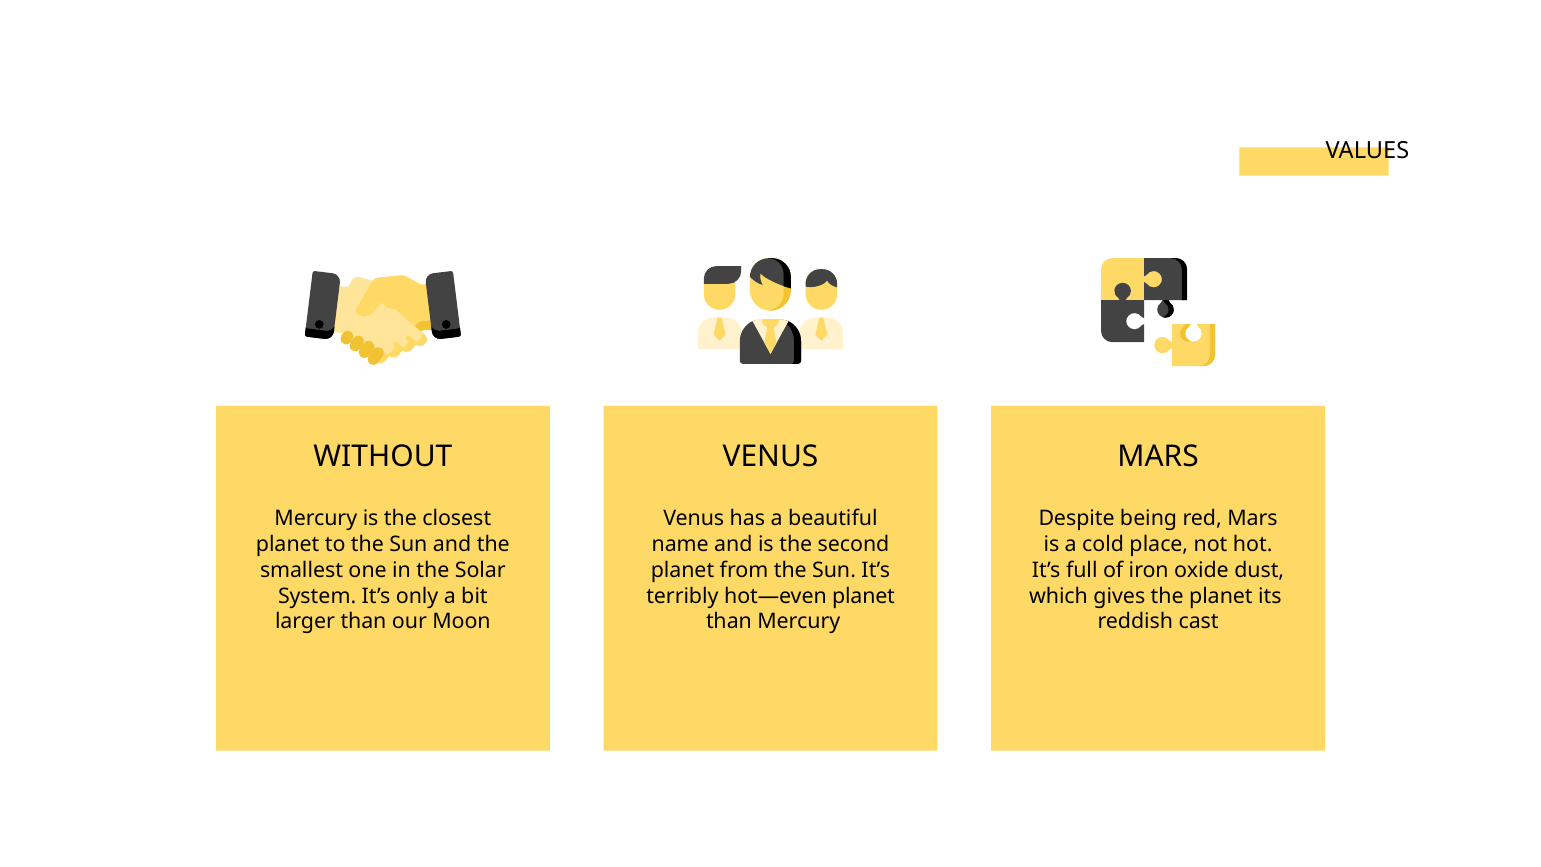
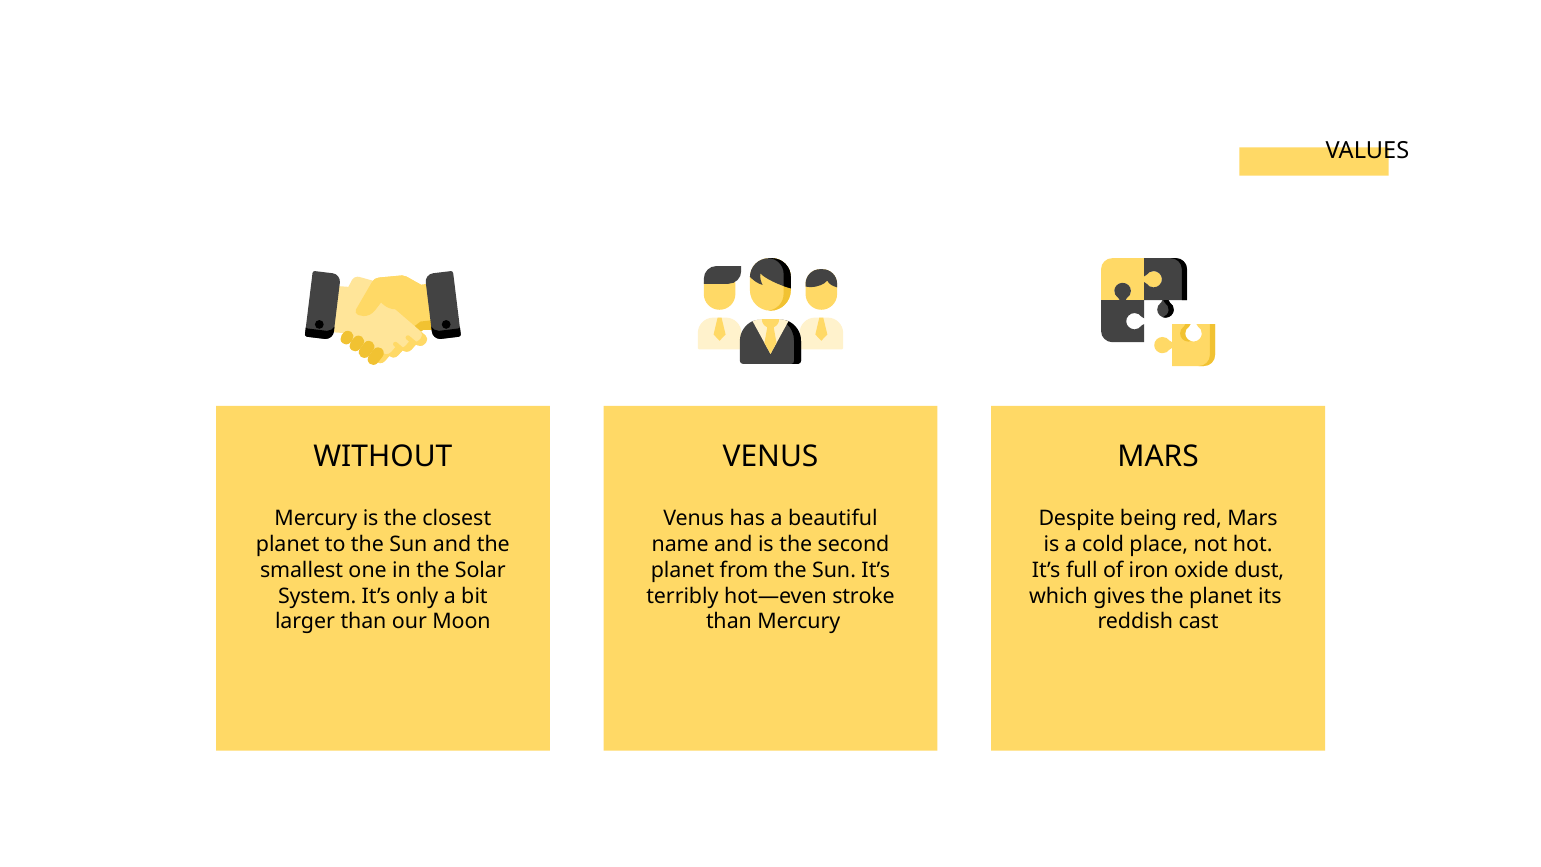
hot—even planet: planet -> stroke (864, 596)
